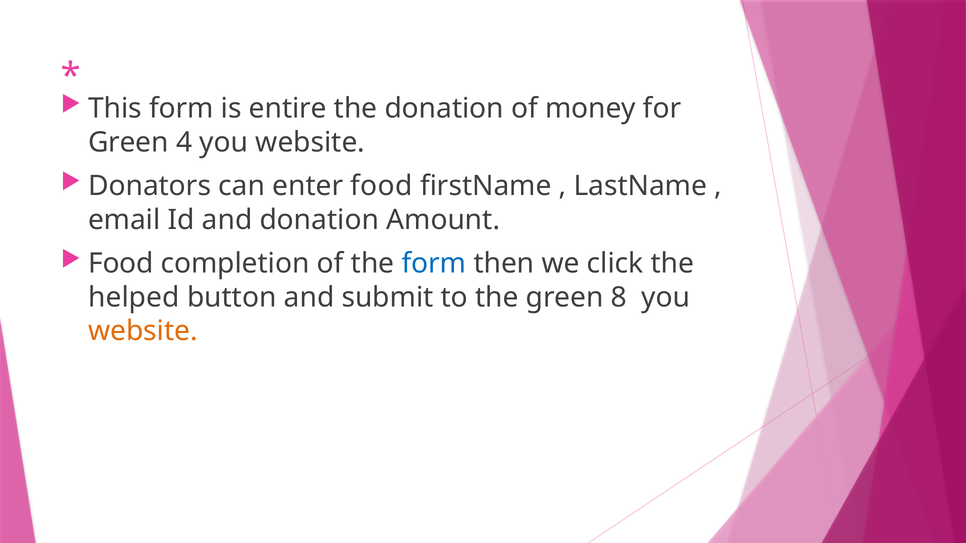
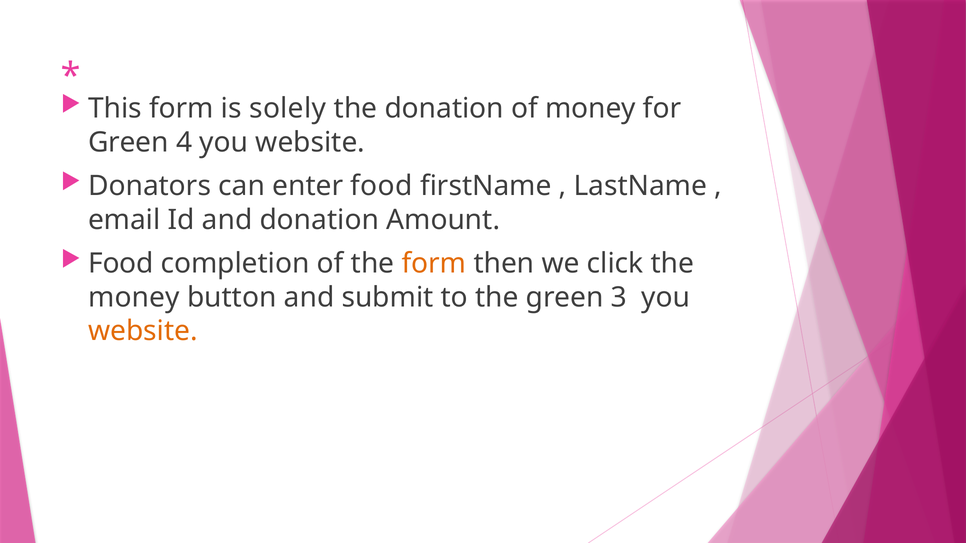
entire: entire -> solely (288, 109)
form colour: blue -> orange (434, 264)
helped: helped -> money (134, 297)
8: 8 -> 3 (619, 297)
